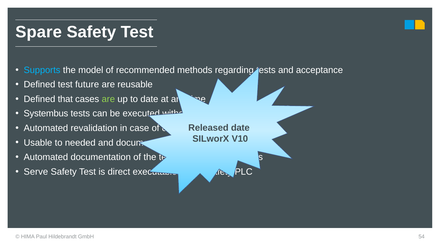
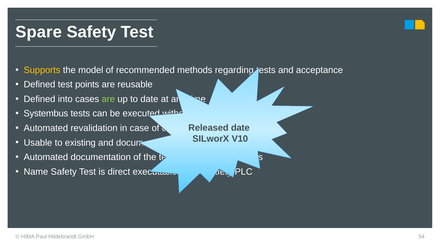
Supports colour: light blue -> yellow (42, 70)
future: future -> points (87, 84)
that: that -> into (65, 99)
needed: needed -> existing (80, 142)
Serve: Serve -> Name (36, 171)
